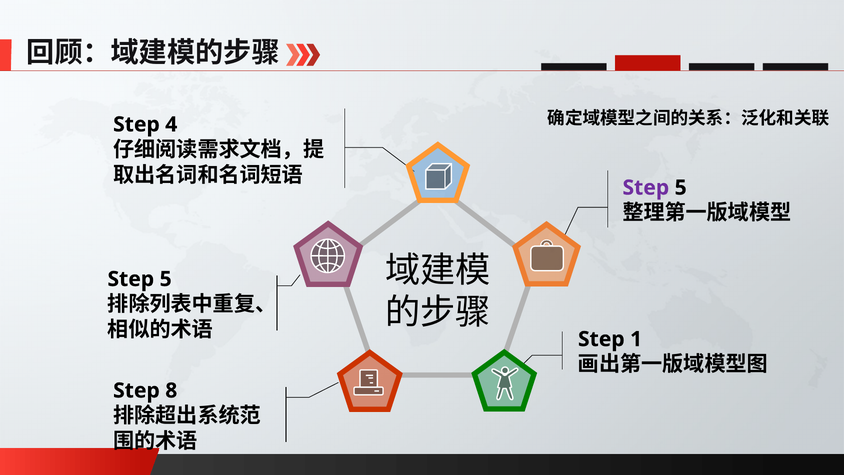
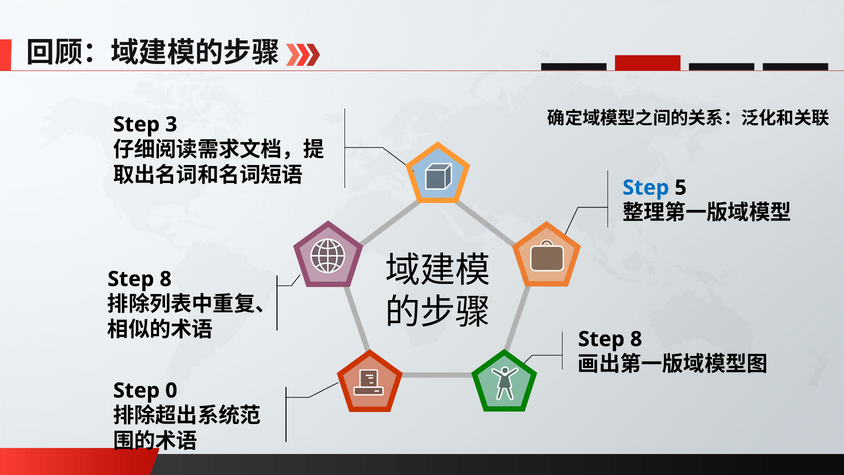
4: 4 -> 3 (171, 124)
Step colour: purple -> blue (646, 188)
5: 5 -> 8 (166, 279)
1: 1 -> 8 (636, 339)
8: 8 -> 0 (171, 390)
